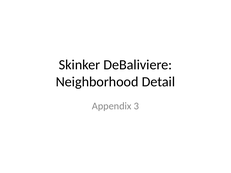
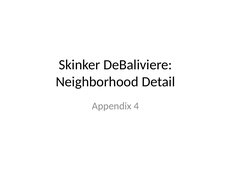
3: 3 -> 4 (136, 106)
